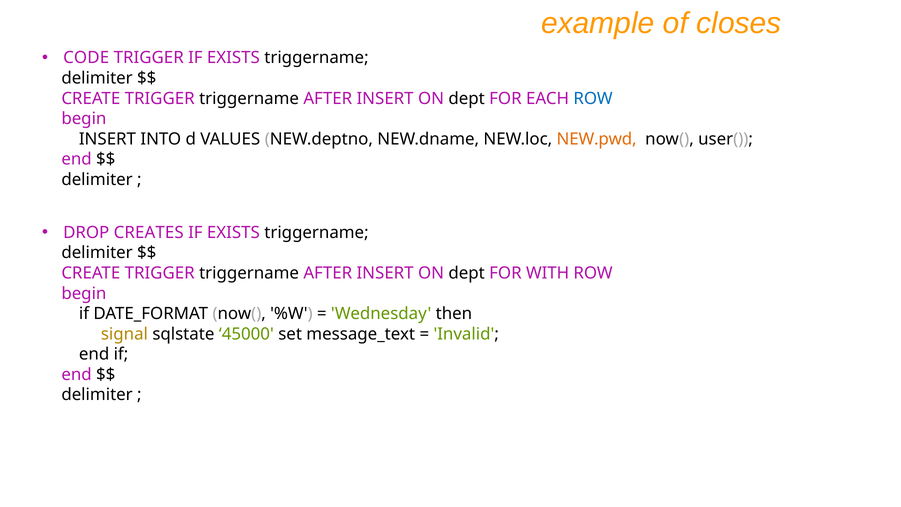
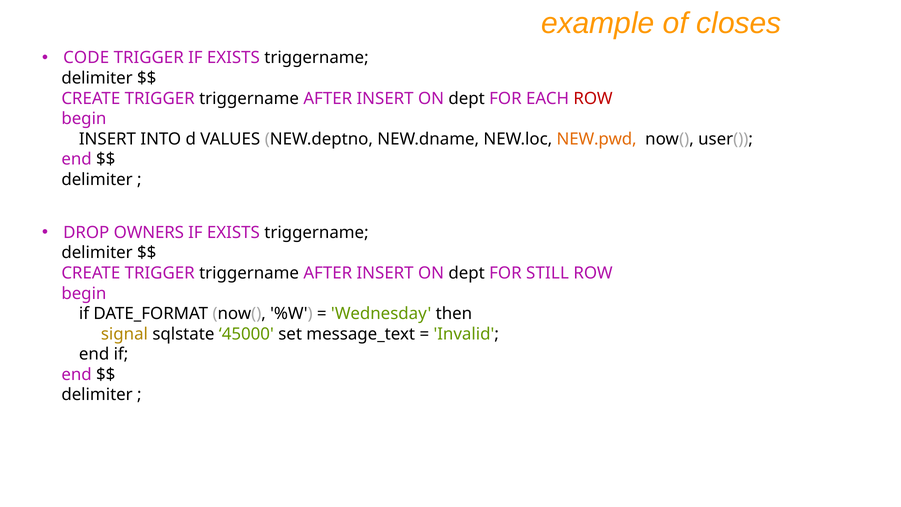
ROW colour: blue -> red (593, 98)
CREATES: CREATES -> OWNERS (149, 233)
WITH: WITH -> STILL (547, 273)
